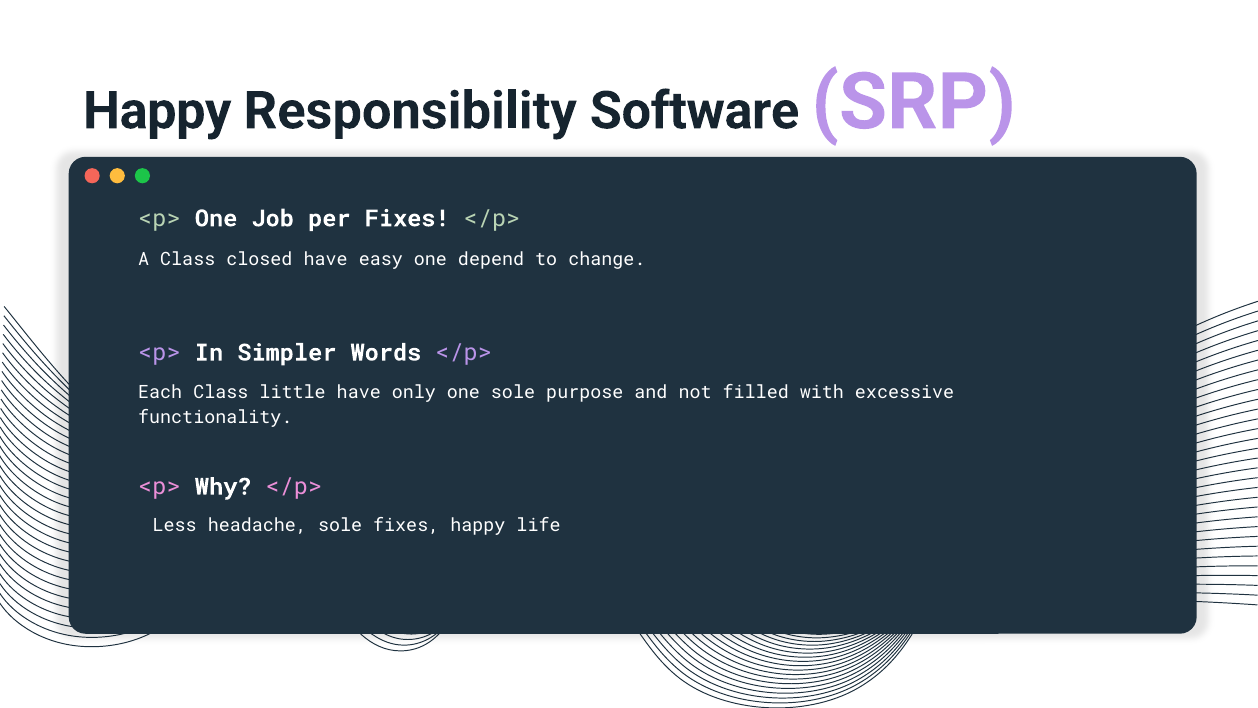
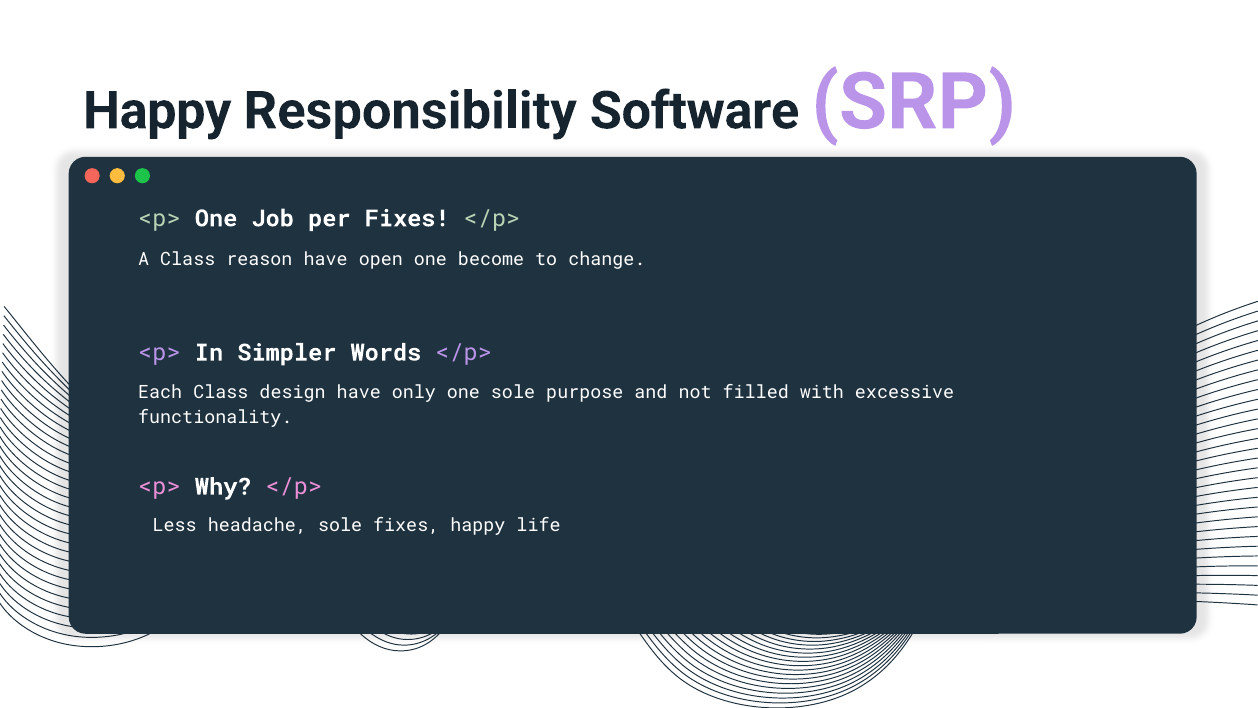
closed: closed -> reason (259, 259)
easy: easy -> open (381, 259)
depend: depend -> become (491, 259)
little: little -> design (293, 392)
